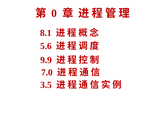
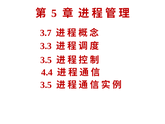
0: 0 -> 5 (54, 13)
8.1: 8.1 -> 3.7 (46, 33)
5.6: 5.6 -> 3.3 (46, 46)
9.9: 9.9 -> 3.5 (46, 60)
7.0: 7.0 -> 4.4 (47, 72)
